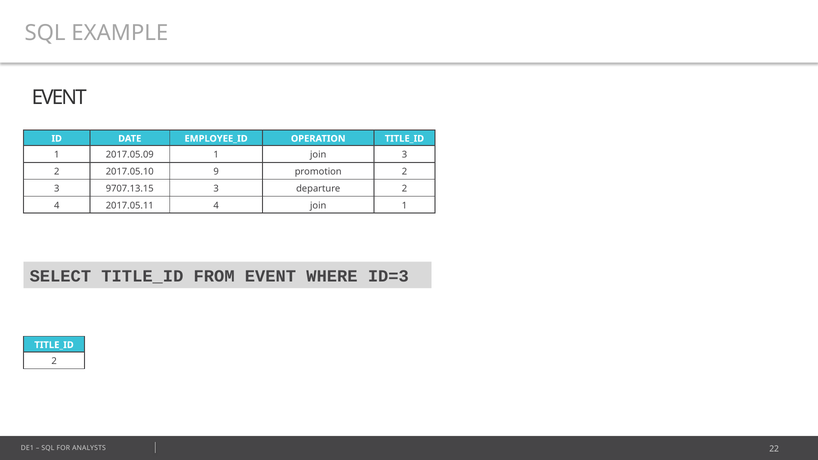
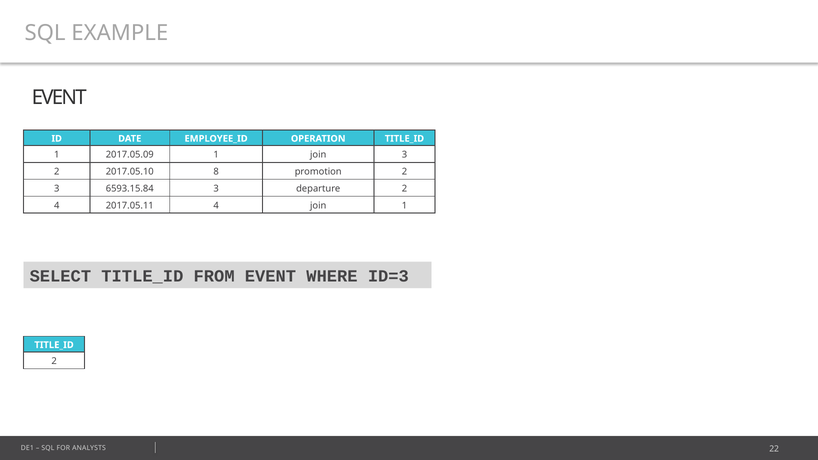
9: 9 -> 8 (216, 172)
9707.13.15: 9707.13.15 -> 6593.15.84 (130, 189)
